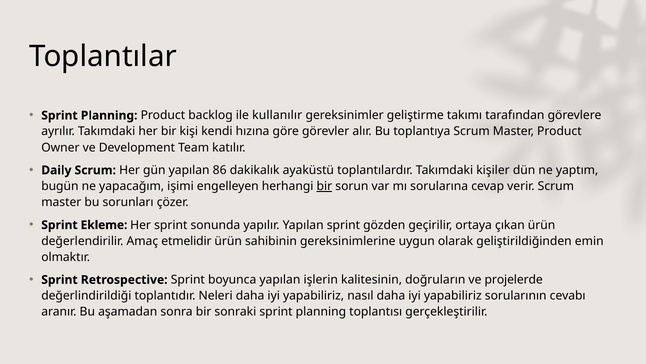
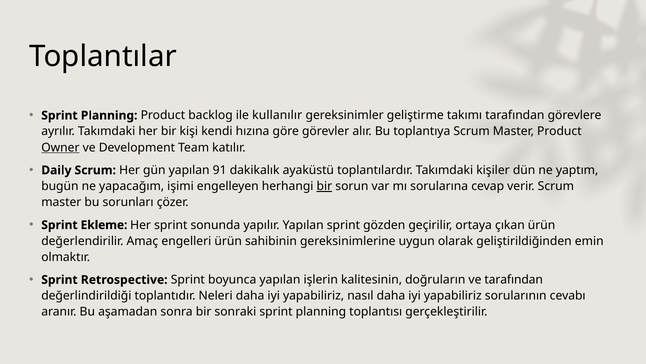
Owner underline: none -> present (60, 147)
86: 86 -> 91 (220, 170)
etmelidir: etmelidir -> engelleri (186, 241)
ve projelerde: projelerde -> tarafından (514, 279)
